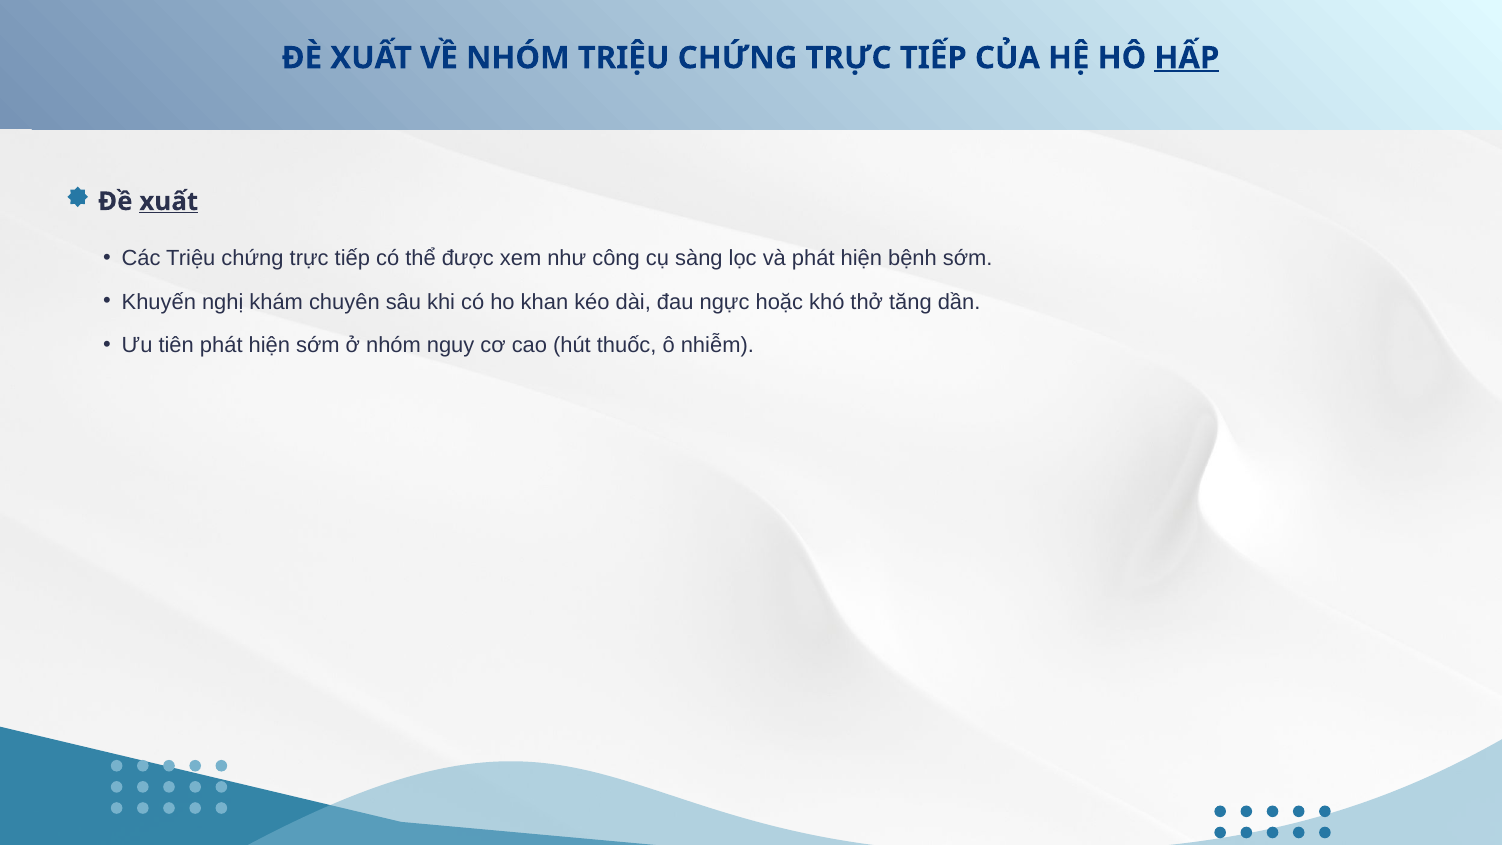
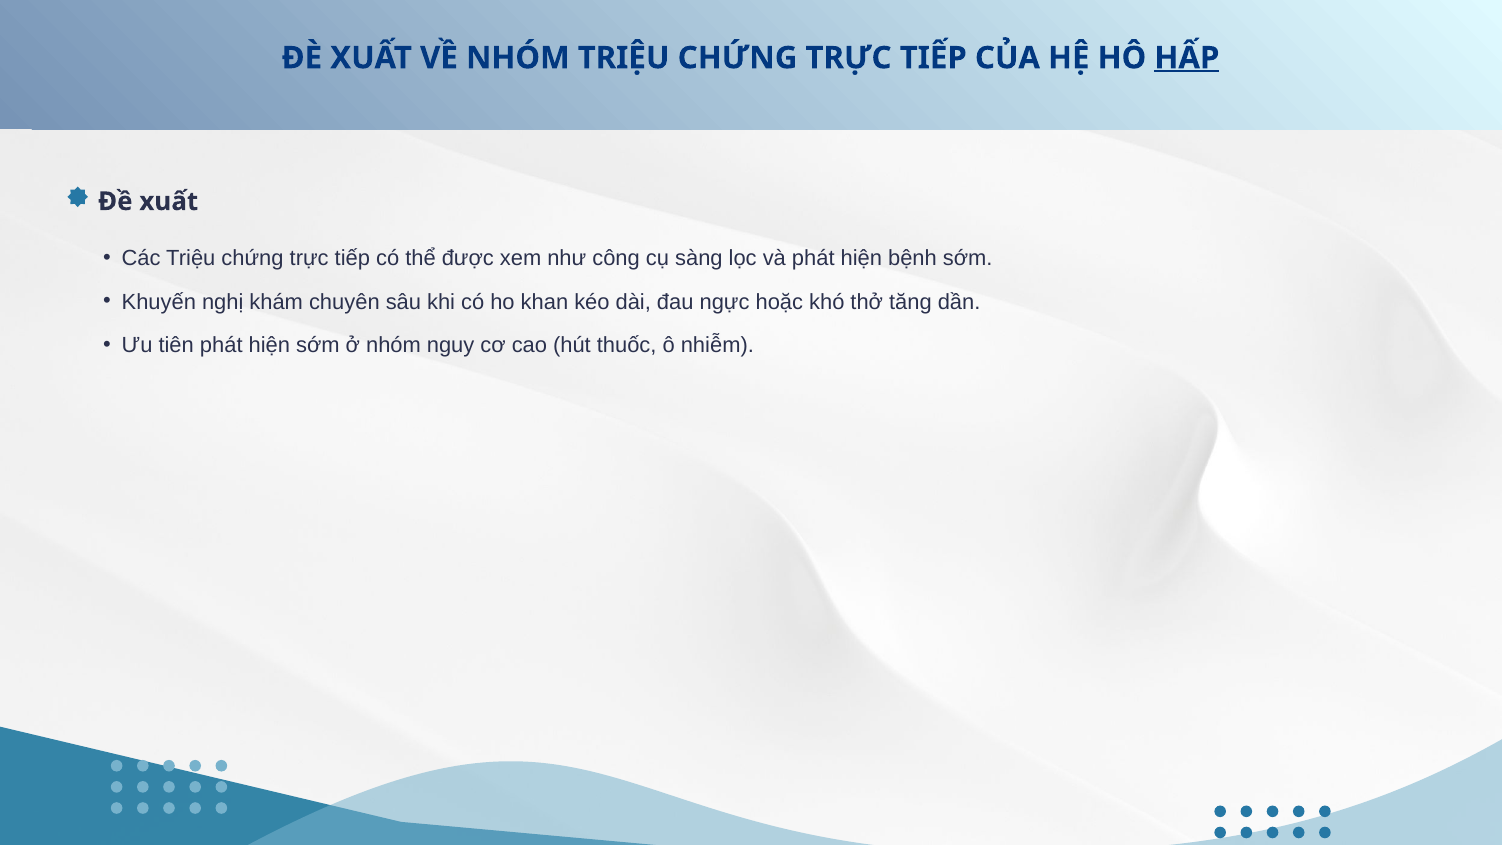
xuất underline: present -> none (169, 201)
